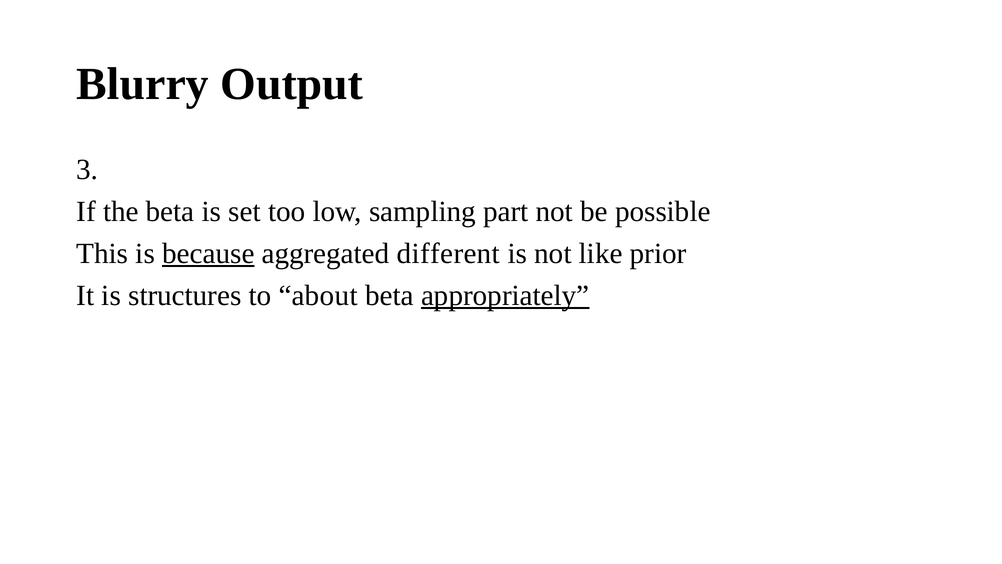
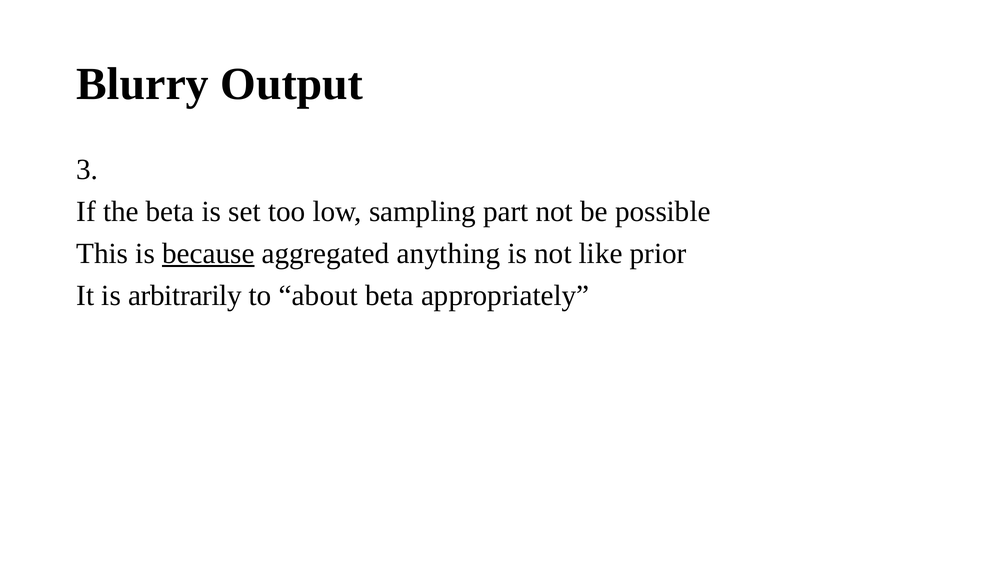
different: different -> anything (448, 253)
structures: structures -> arbitrarily (185, 295)
appropriately underline: present -> none (505, 295)
